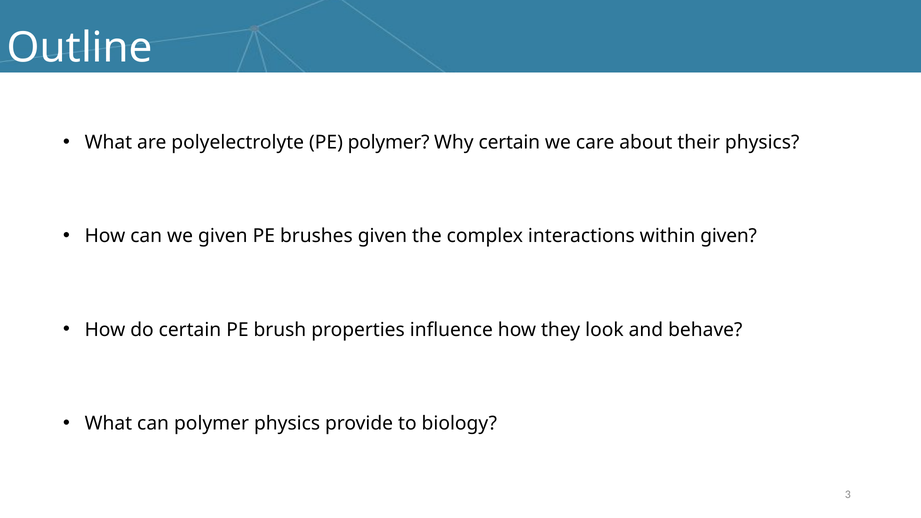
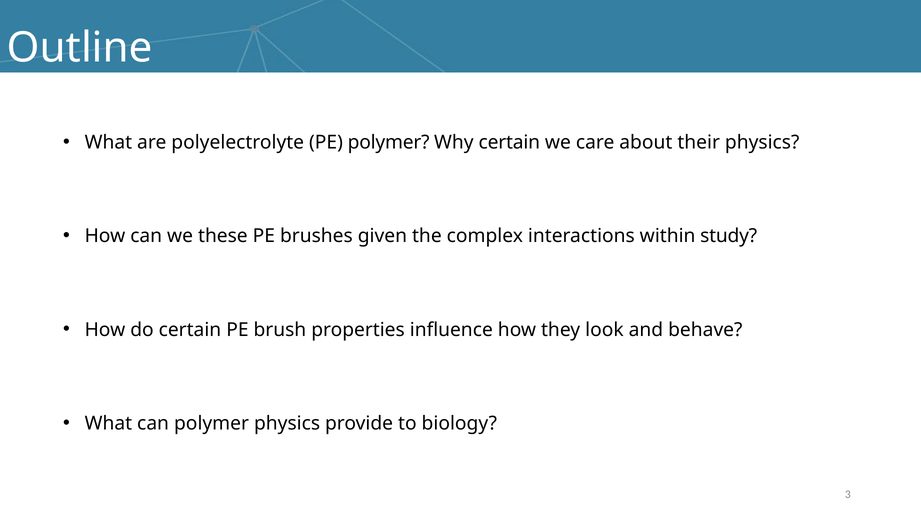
we given: given -> these (223, 236)
within given: given -> study (729, 236)
